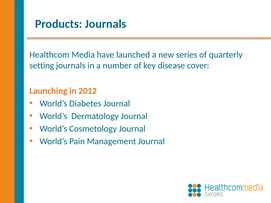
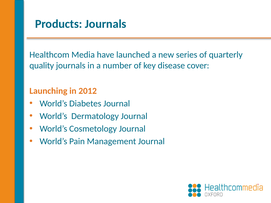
setting: setting -> quality (42, 66)
